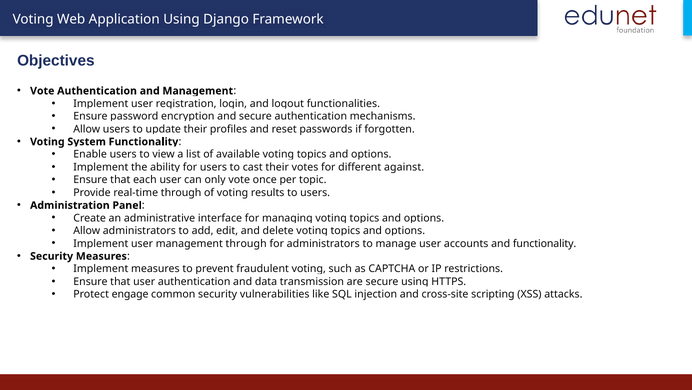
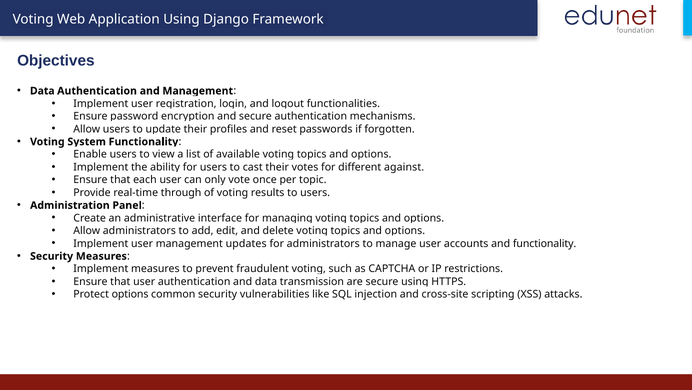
Vote: Vote -> Data (42, 91)
management through: through -> updates (246, 243)
Protect engage: engage -> options (130, 294)
